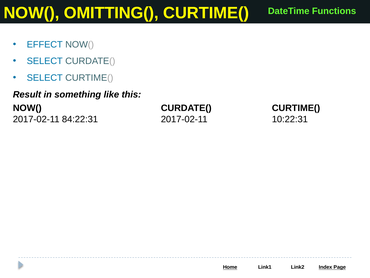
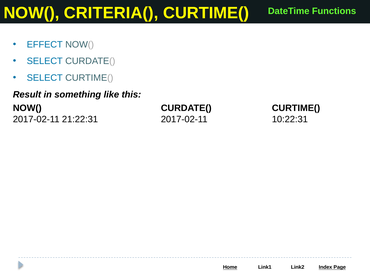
OMITTING(: OMITTING( -> CRITERIA( (111, 13)
84:22:31: 84:22:31 -> 21:22:31 (80, 119)
